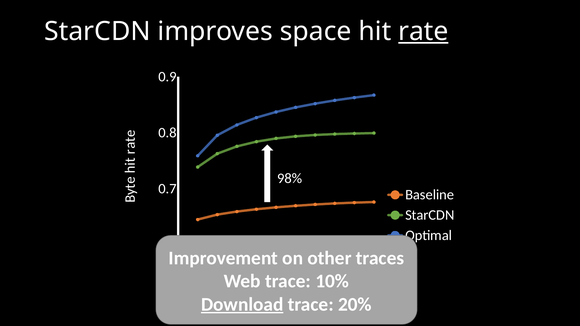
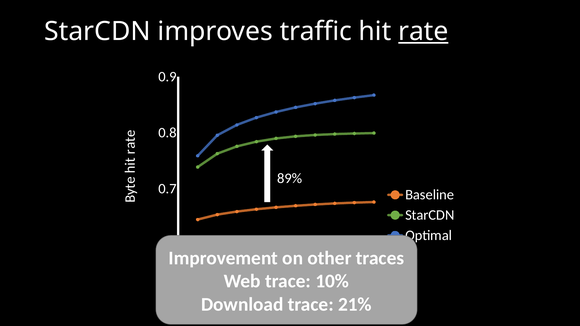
space: space -> traffic (316, 31)
98%: 98% -> 89% (290, 178)
Download underline: present -> none (242, 305)
20%: 20% -> 21% (355, 305)
